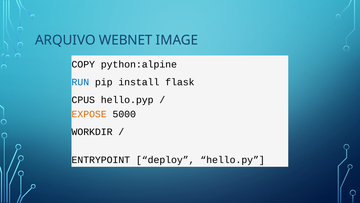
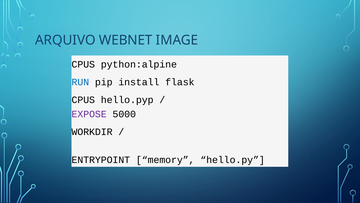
COPY: COPY -> CPUS (83, 64)
EXPOSE colour: orange -> purple (89, 114)
deploy: deploy -> memory (165, 160)
